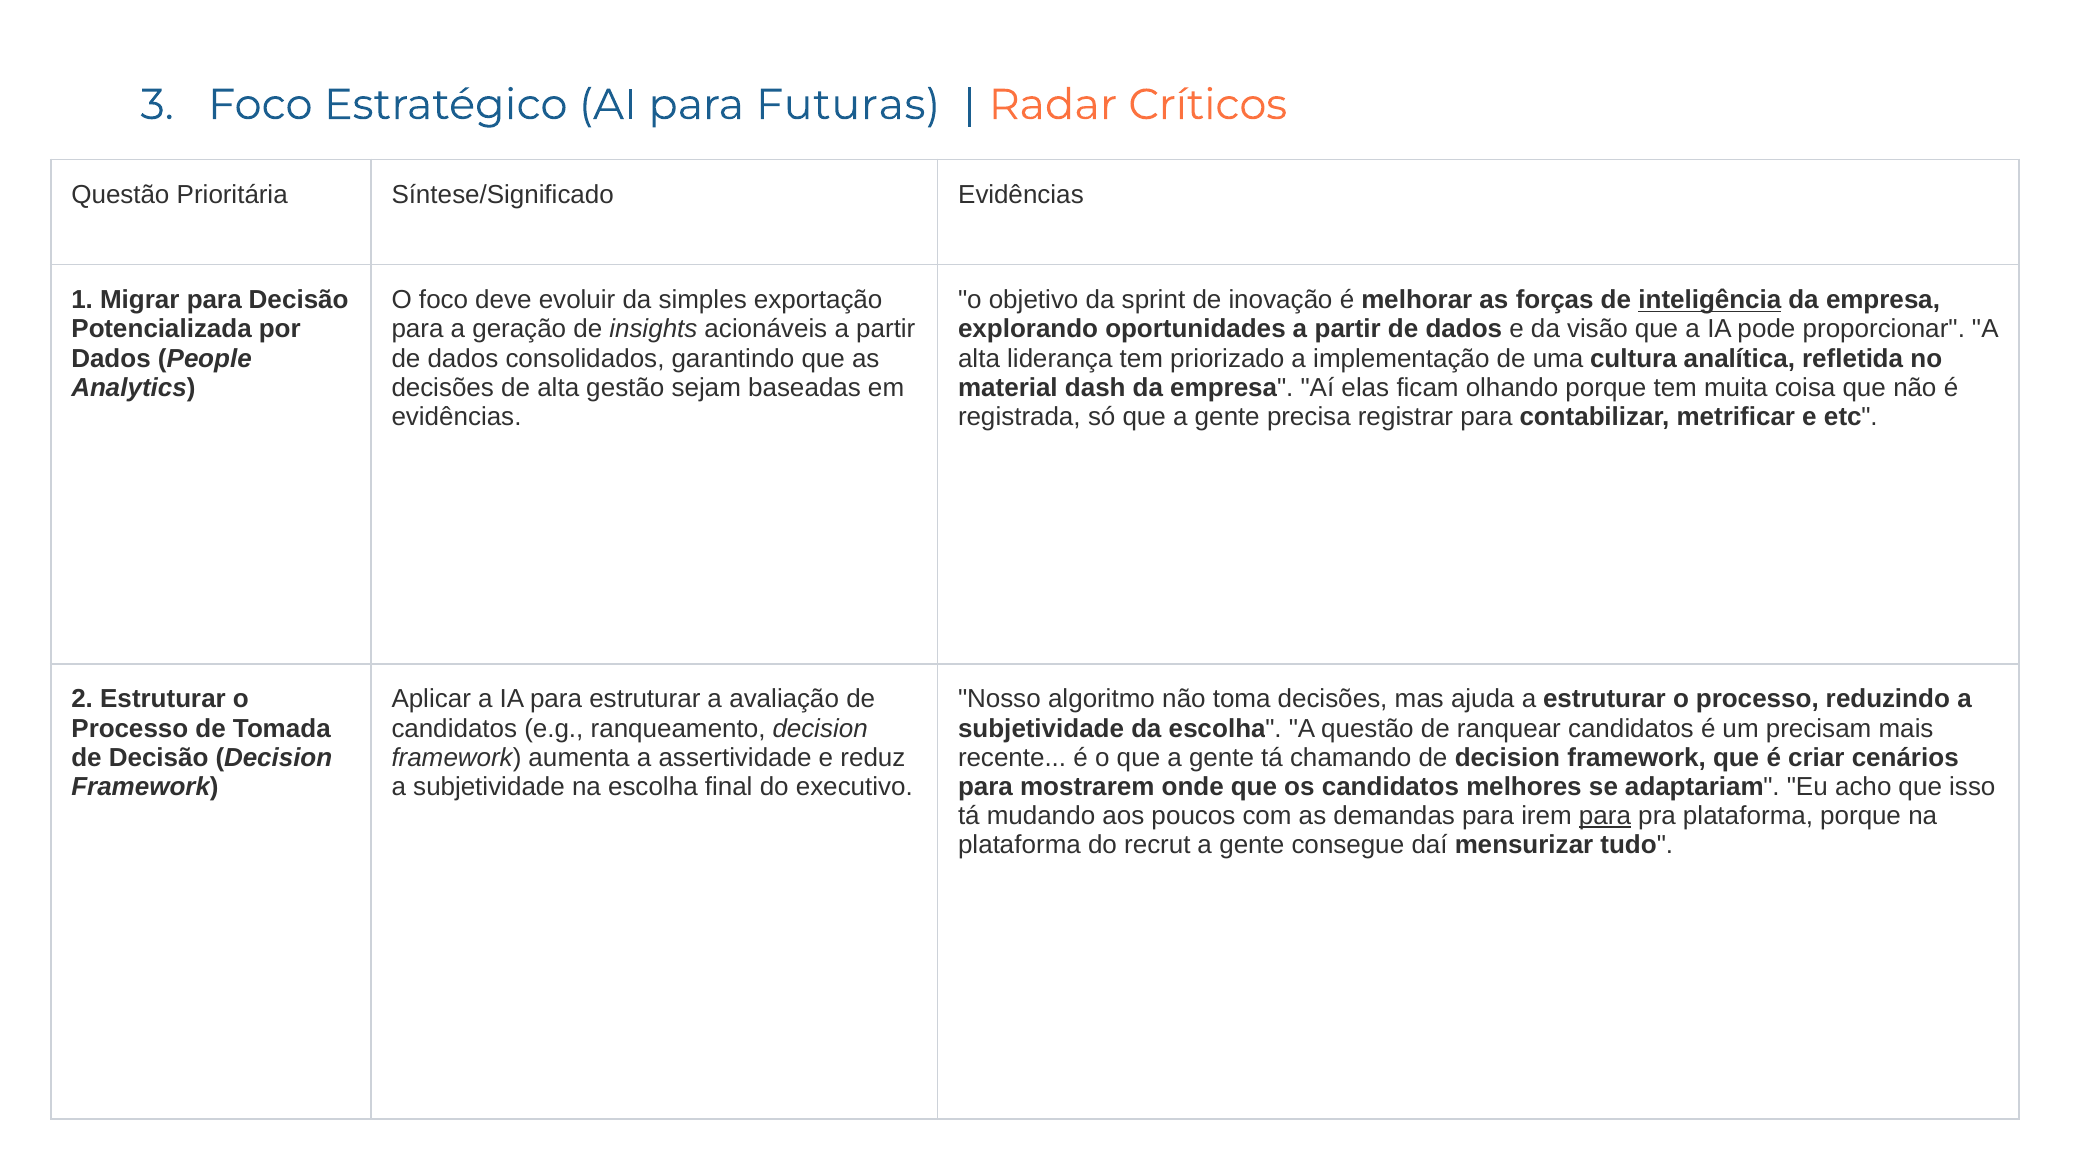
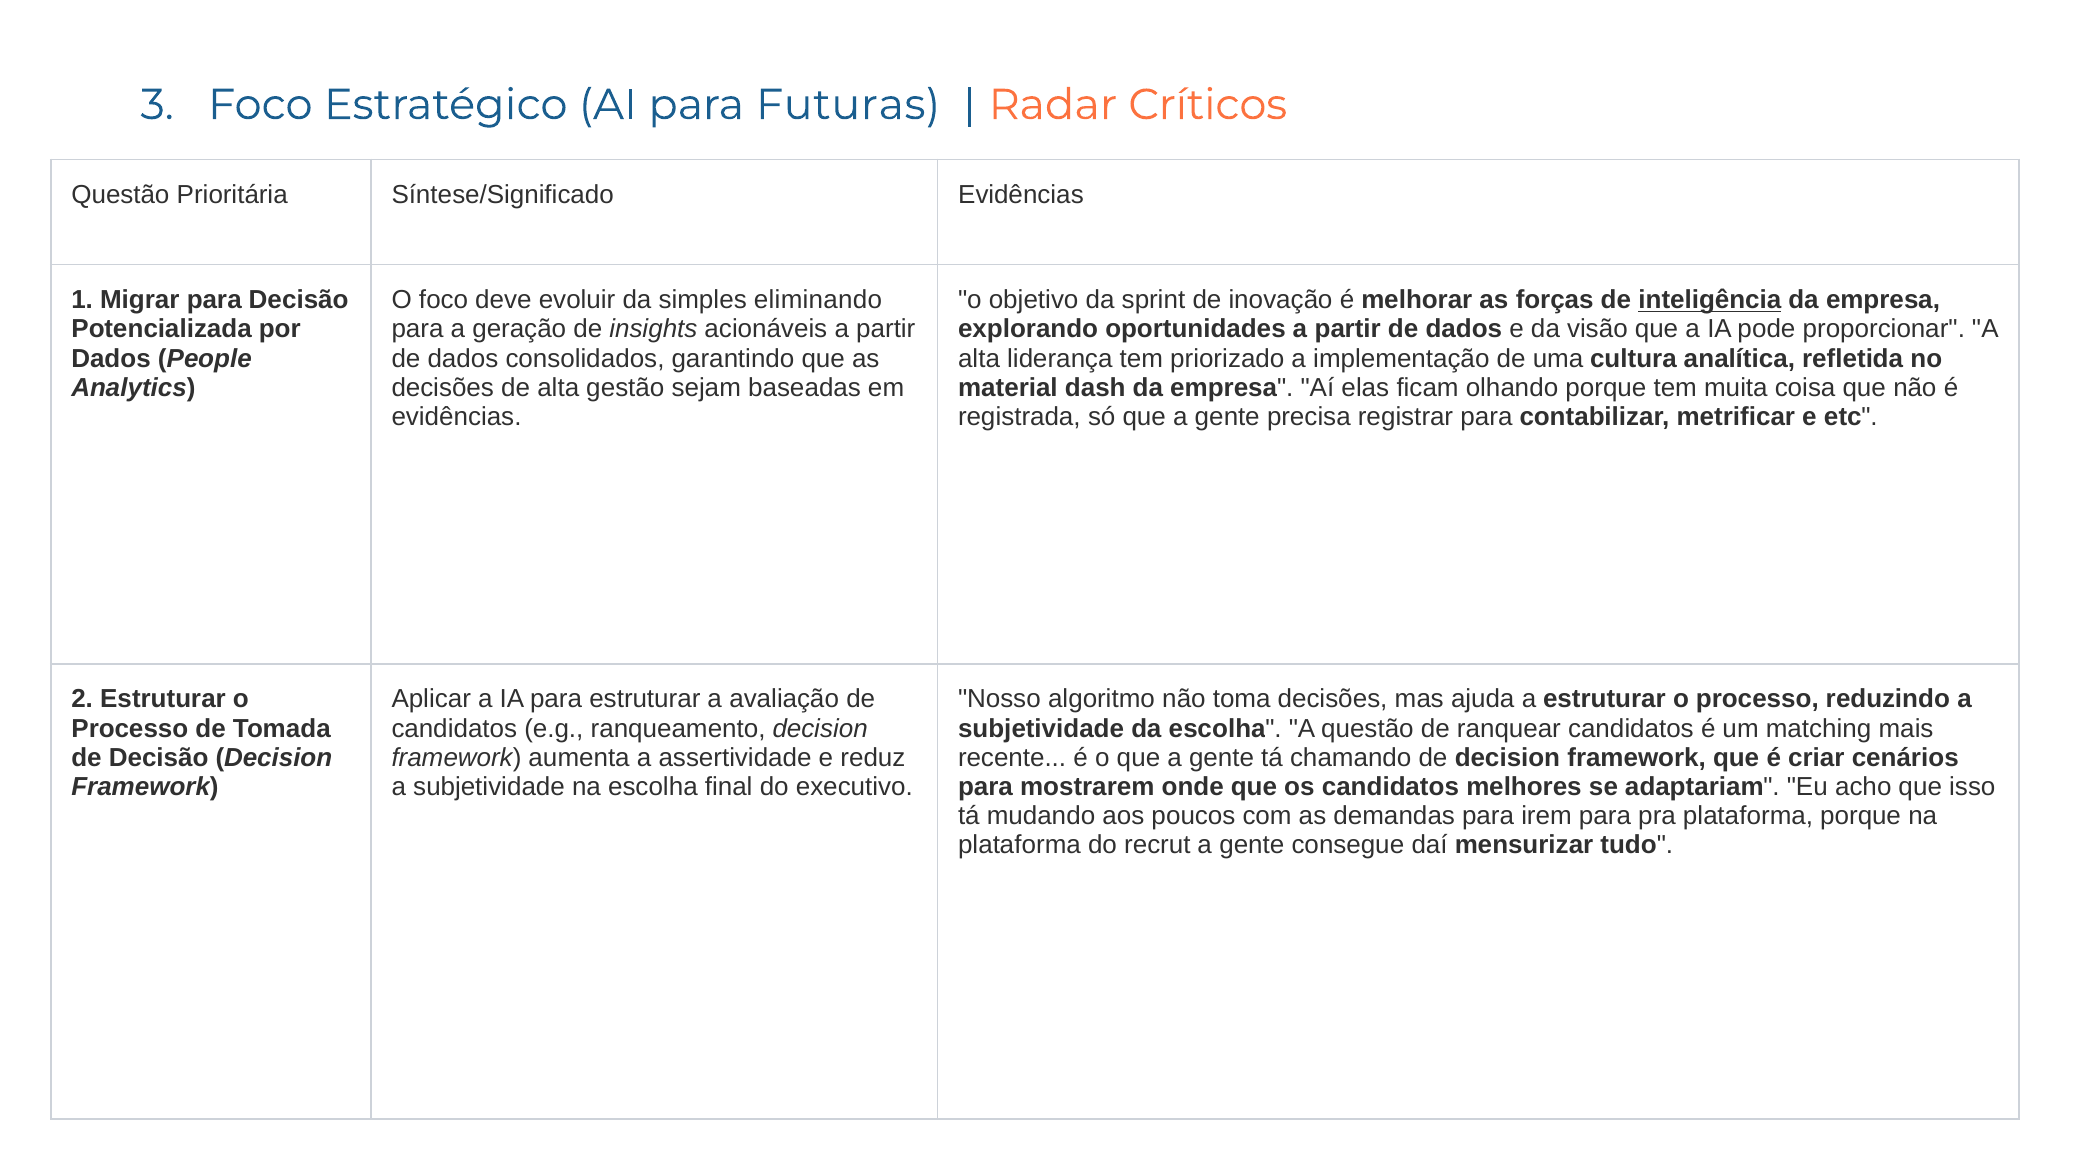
exportação: exportação -> eliminando (818, 300)
precisam: precisam -> matching (1819, 728)
para underline: present -> none (1605, 816)
